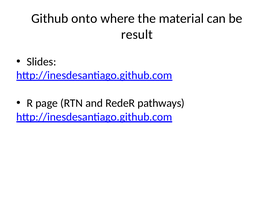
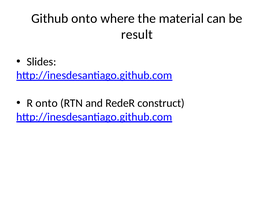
R page: page -> onto (47, 103)
pathways: pathways -> construct (161, 103)
